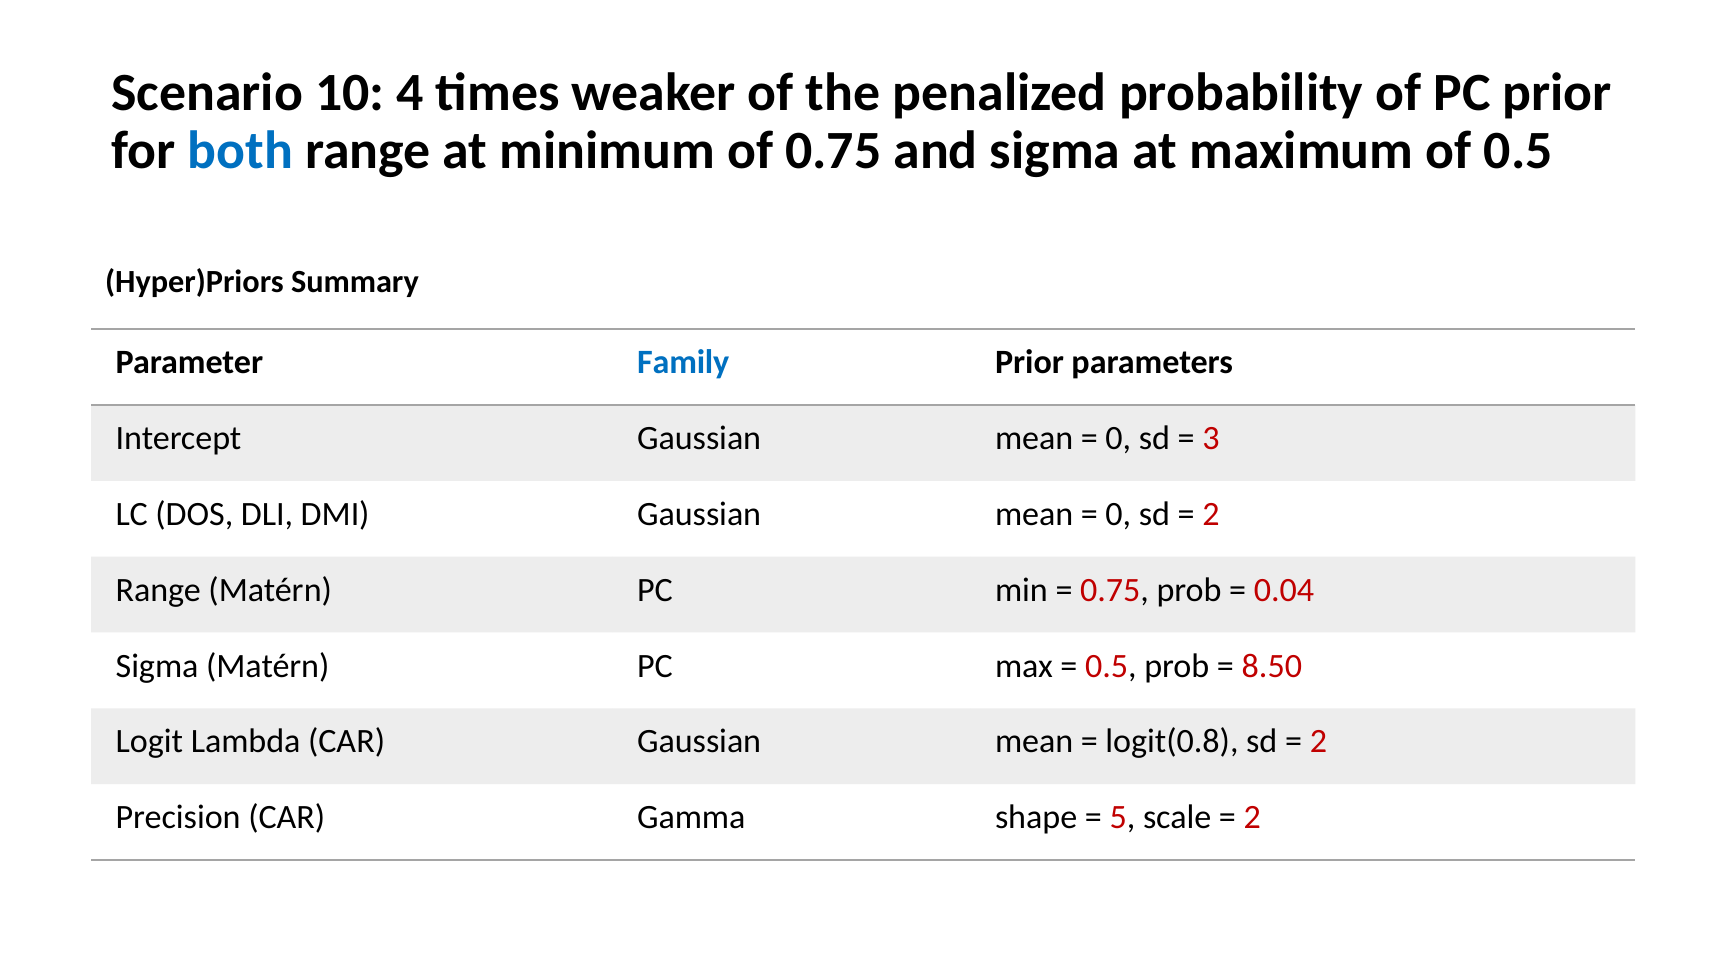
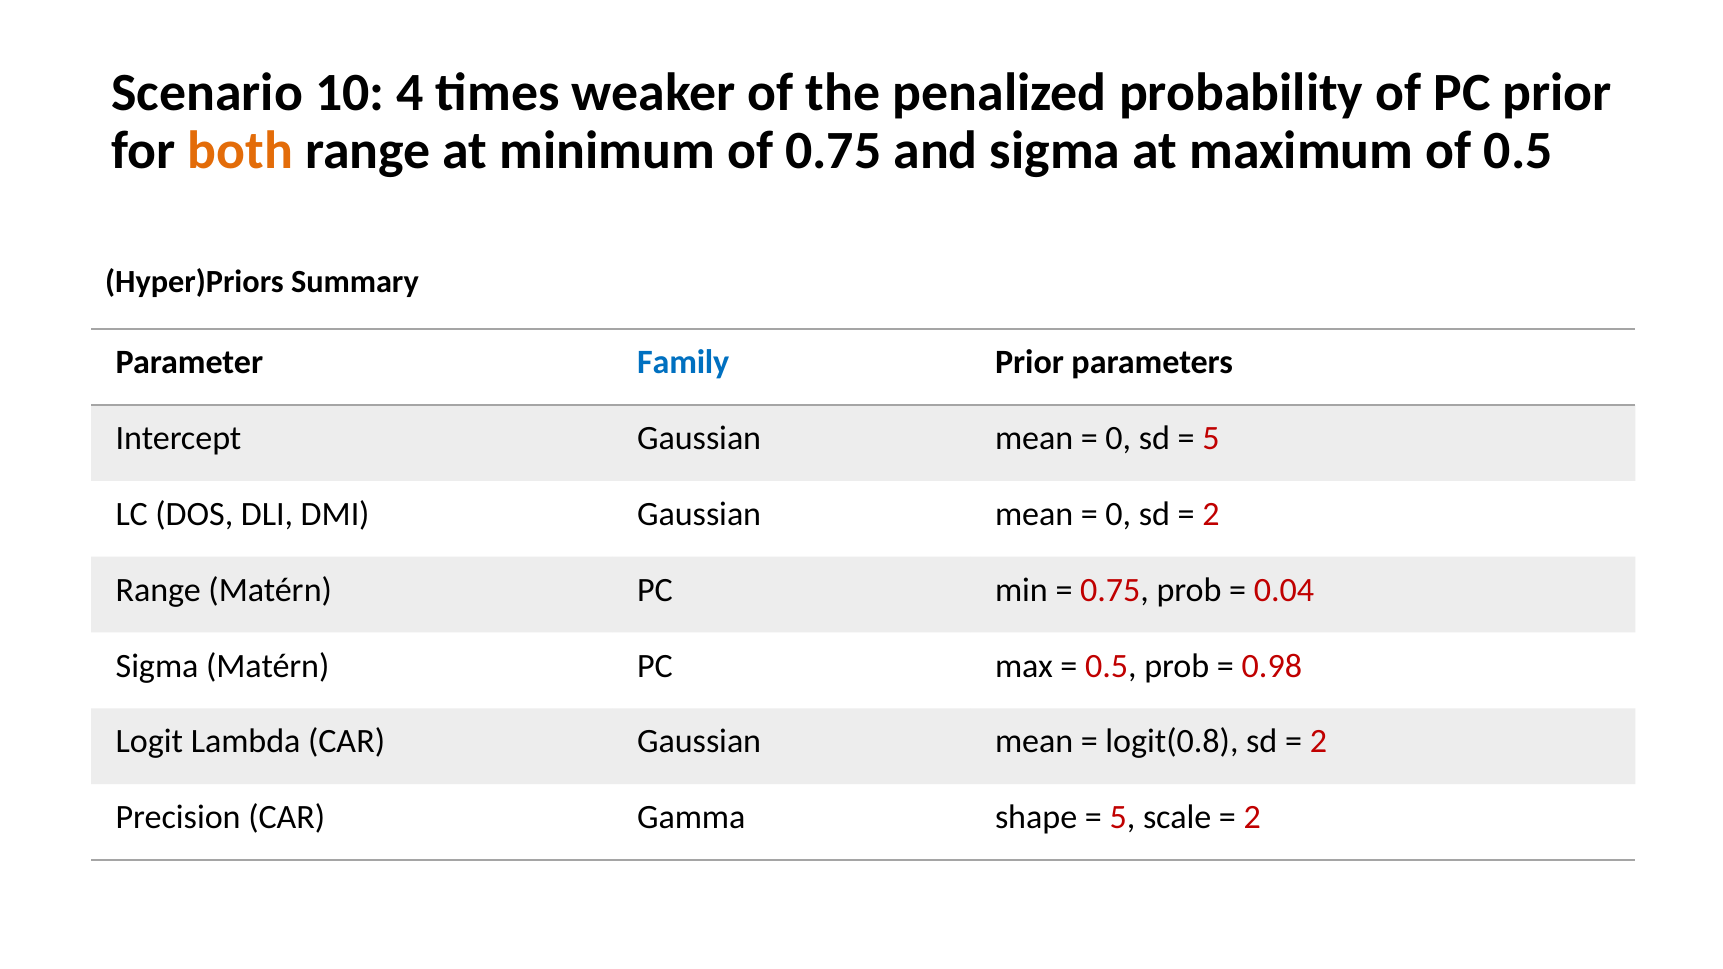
both colour: blue -> orange (240, 151)
3: 3 -> 5 (1211, 438)
8.50: 8.50 -> 0.98 (1272, 666)
